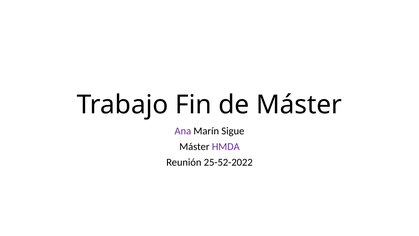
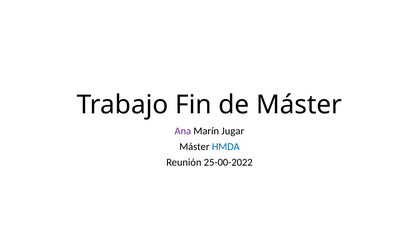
Sigue: Sigue -> Jugar (233, 131)
HMDA colour: purple -> blue (226, 147)
25-52-2022: 25-52-2022 -> 25-00-2022 (228, 162)
